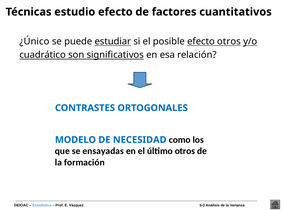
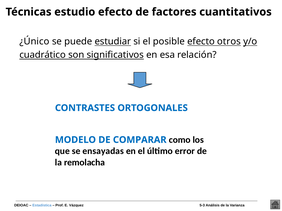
NECESIDAD: NECESIDAD -> COMPARAR (140, 140)
último otros: otros -> error (185, 151)
formación: formación -> remolacha (84, 163)
